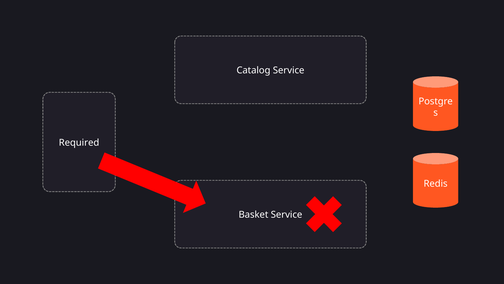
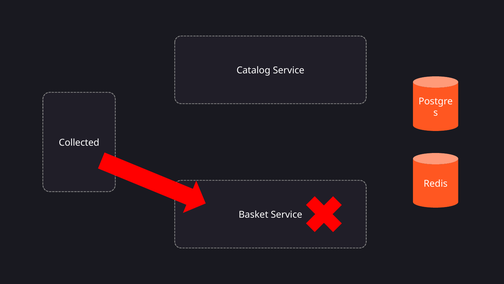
Required: Required -> Collected (79, 142)
